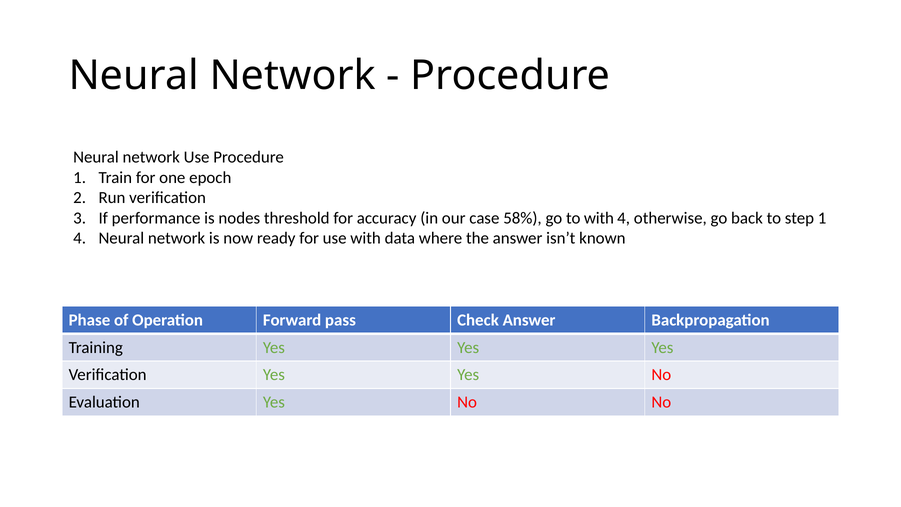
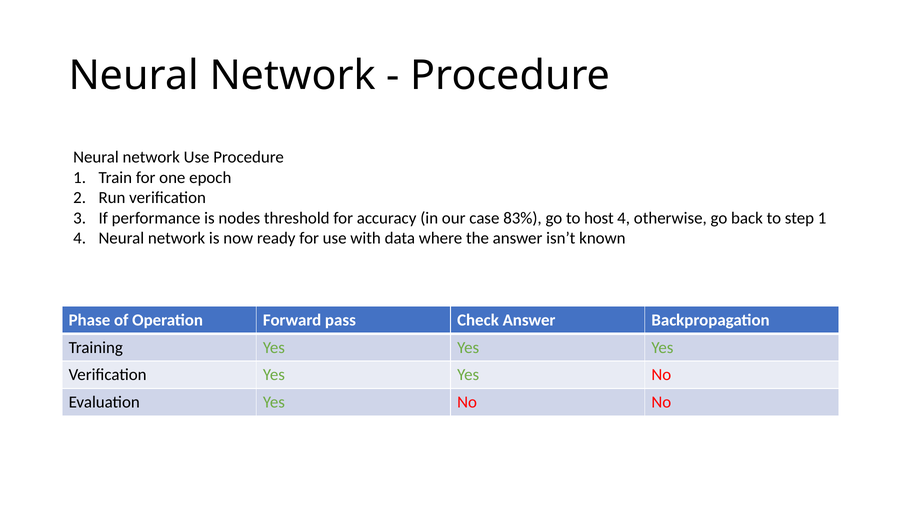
58%: 58% -> 83% (522, 218)
to with: with -> host (599, 218)
